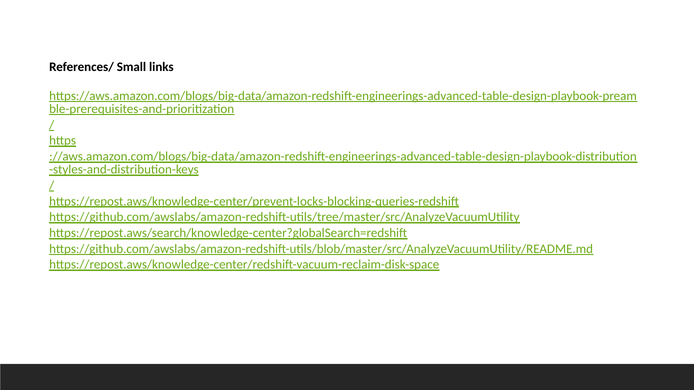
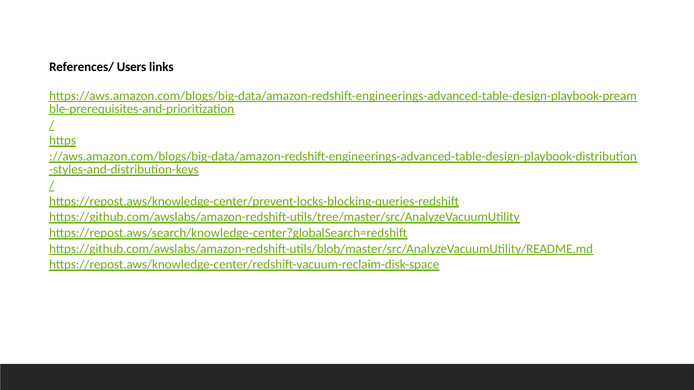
Small: Small -> Users (132, 67)
